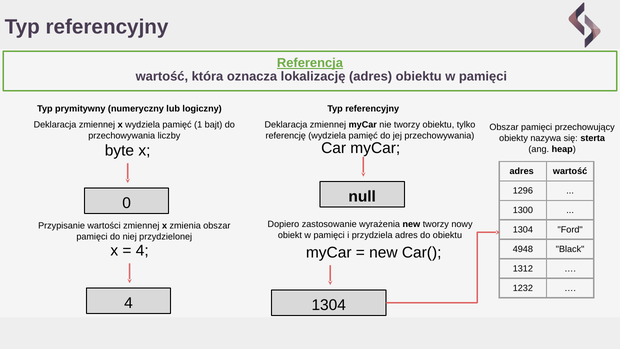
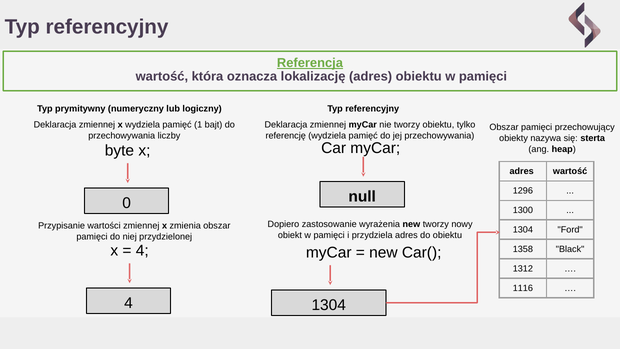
4948: 4948 -> 1358 (523, 249)
1232: 1232 -> 1116 (523, 288)
